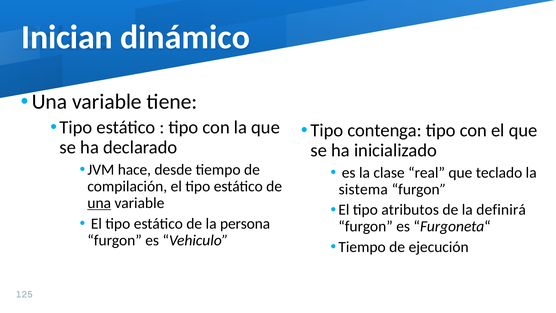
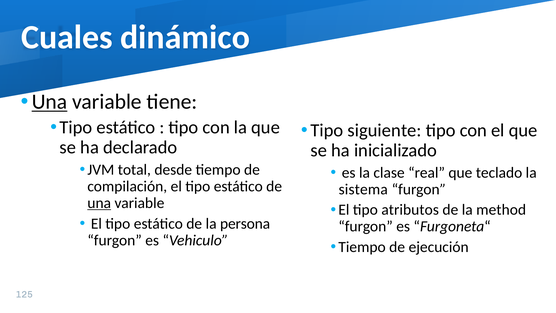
Inician: Inician -> Cuales (67, 37)
Una underline: none -> present (50, 102)
contenga: contenga -> siguiente (384, 130)
hace: hace -> total (134, 170)
definirá: definirá -> method (501, 210)
